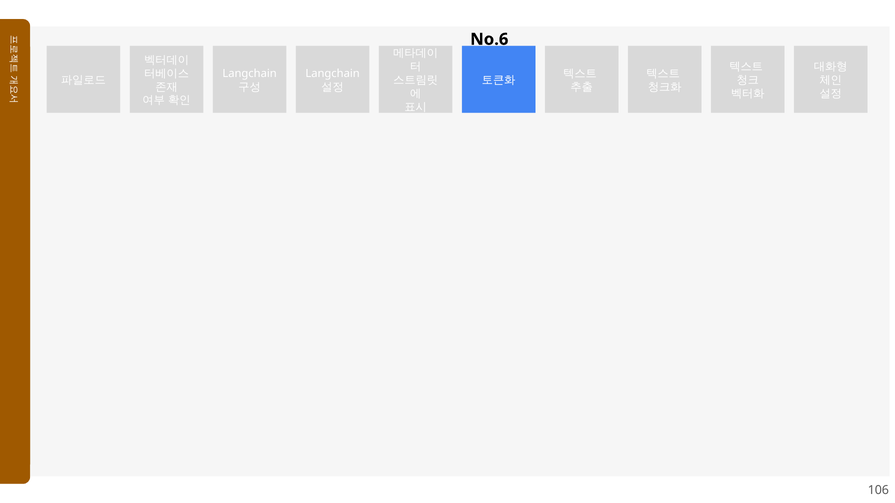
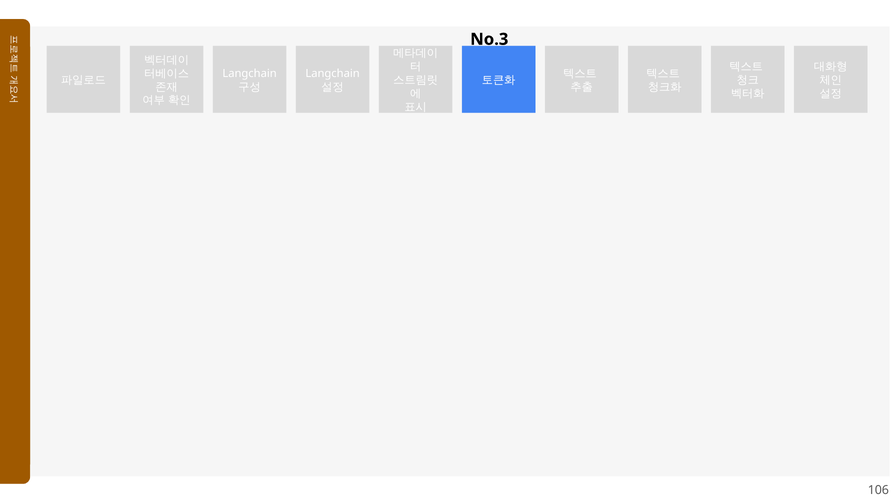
No.6: No.6 -> No.3 (489, 39)
